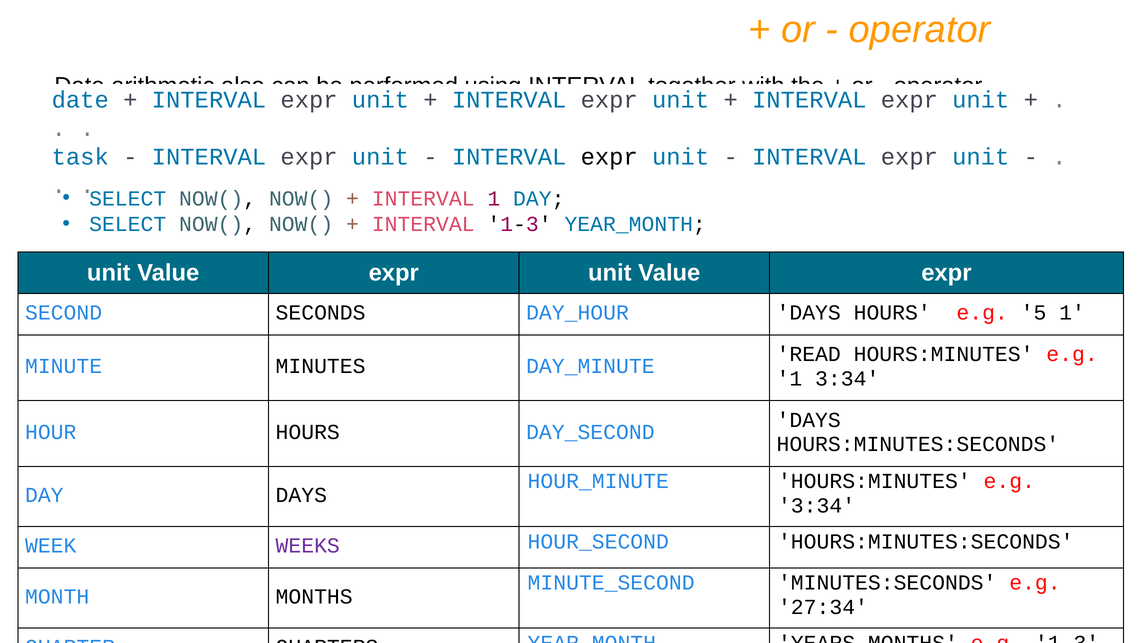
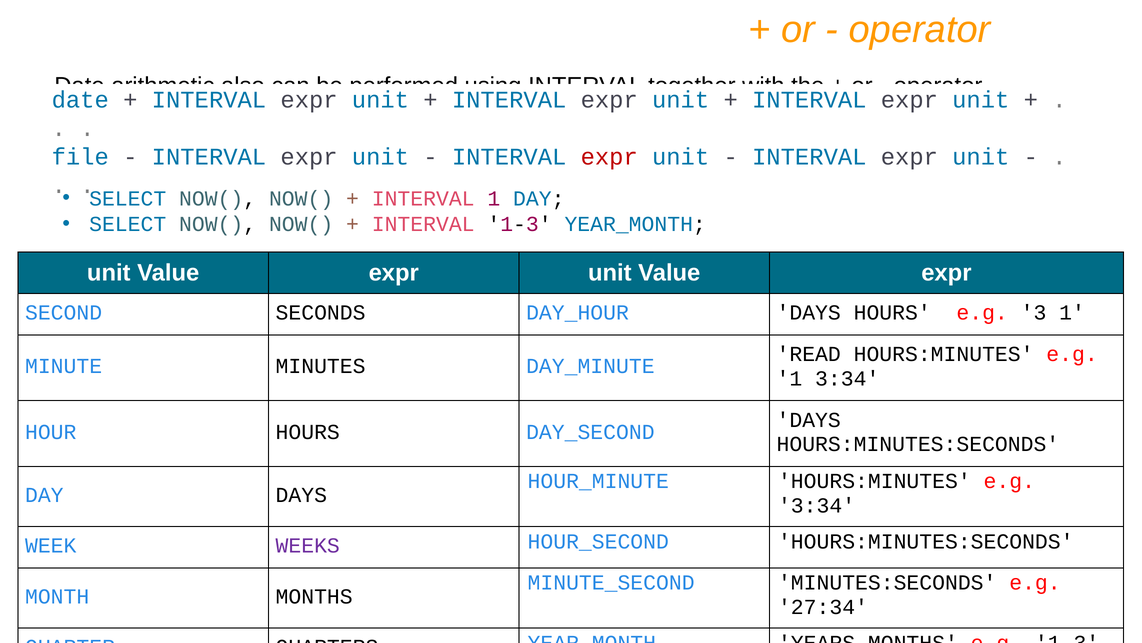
task: task -> file (80, 157)
expr colour: black -> red (609, 157)
5: 5 -> 3 (1034, 312)
